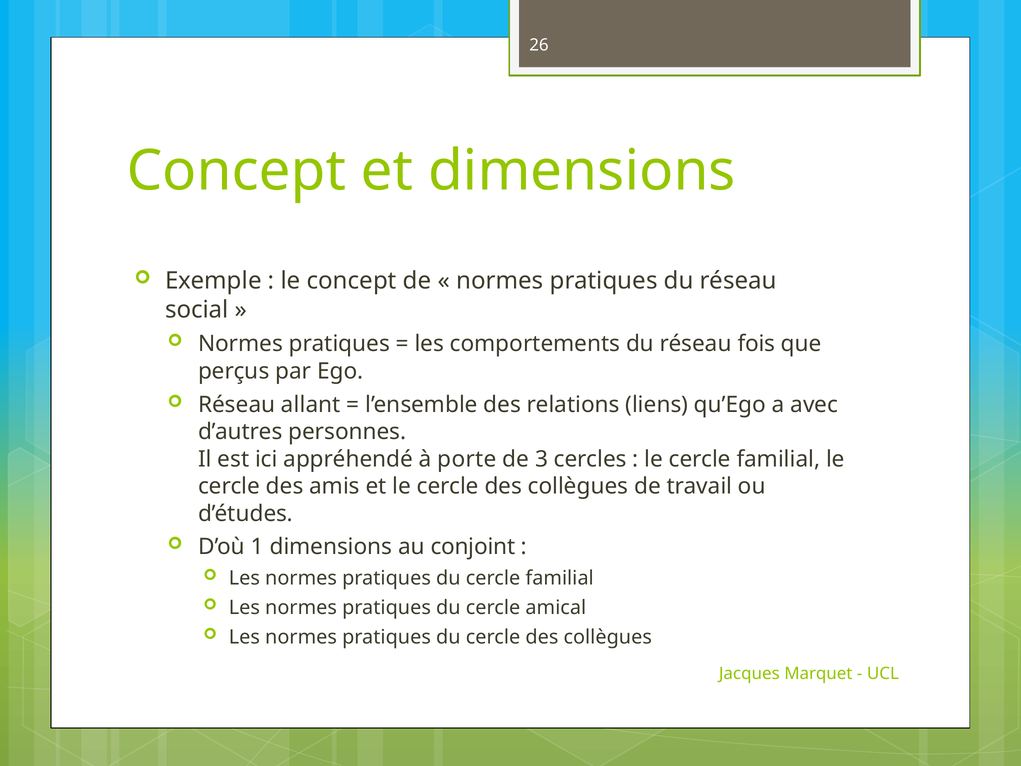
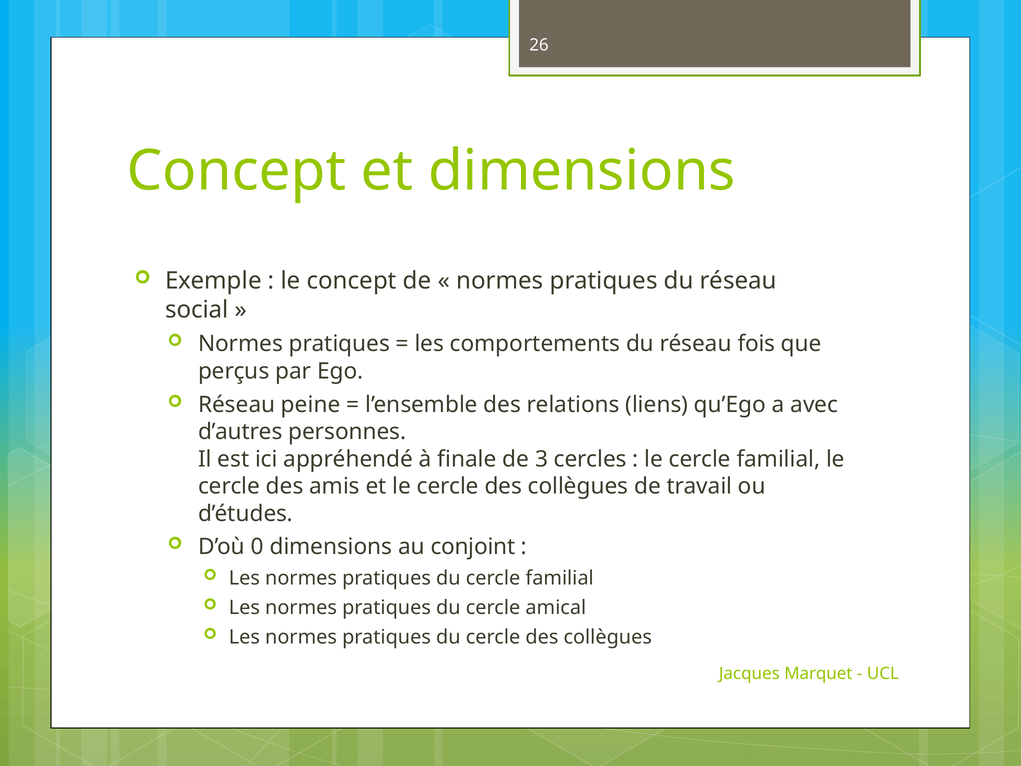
allant: allant -> peine (311, 405)
porte: porte -> finale (467, 459)
1: 1 -> 0 (257, 547)
